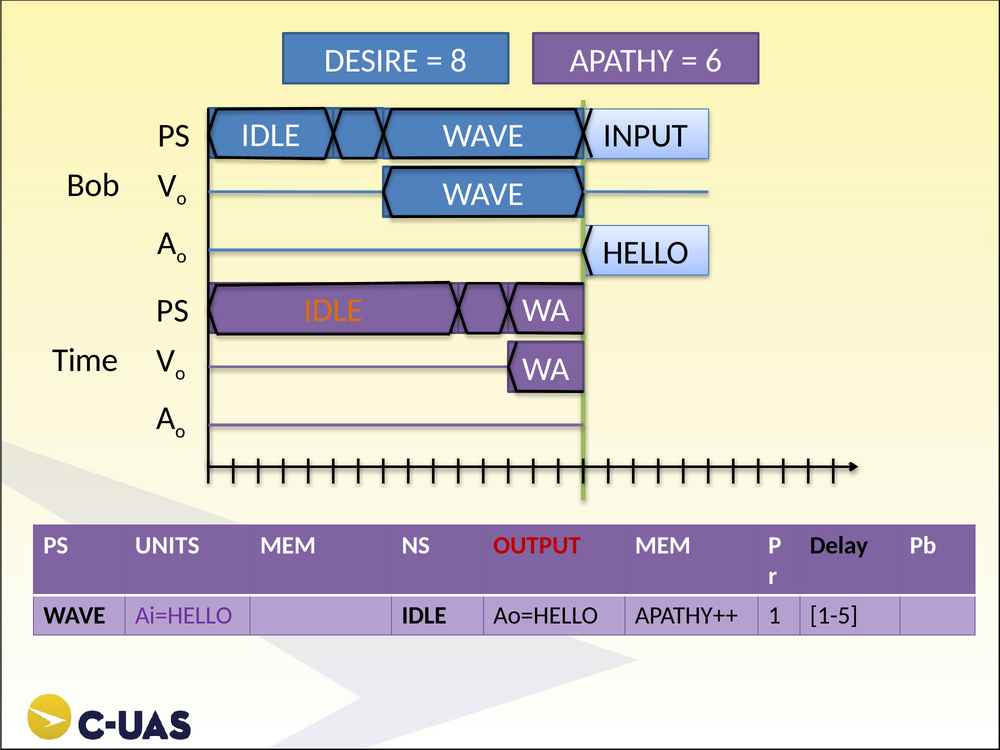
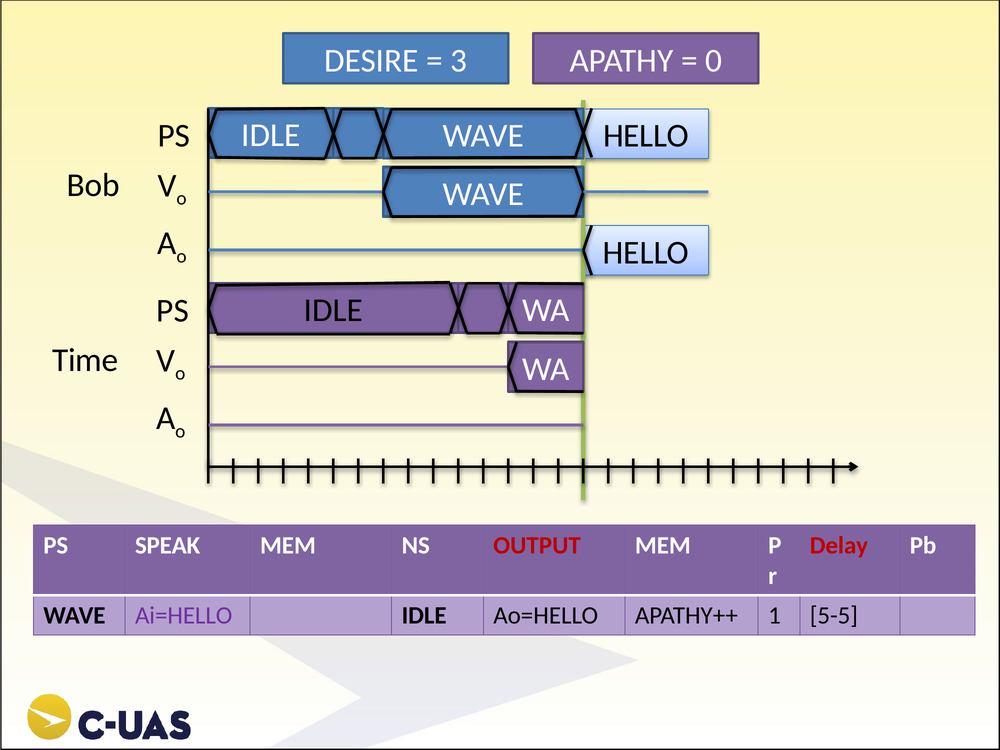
8: 8 -> 3 (459, 61)
6: 6 -> 0 (713, 61)
INPUT: INPUT -> HELLO (646, 136)
IDLE colour: orange -> black (333, 310)
UNITS: UNITS -> SPEAK (168, 546)
Delay colour: black -> red (839, 546)
1-5: 1-5 -> 5-5 (834, 616)
